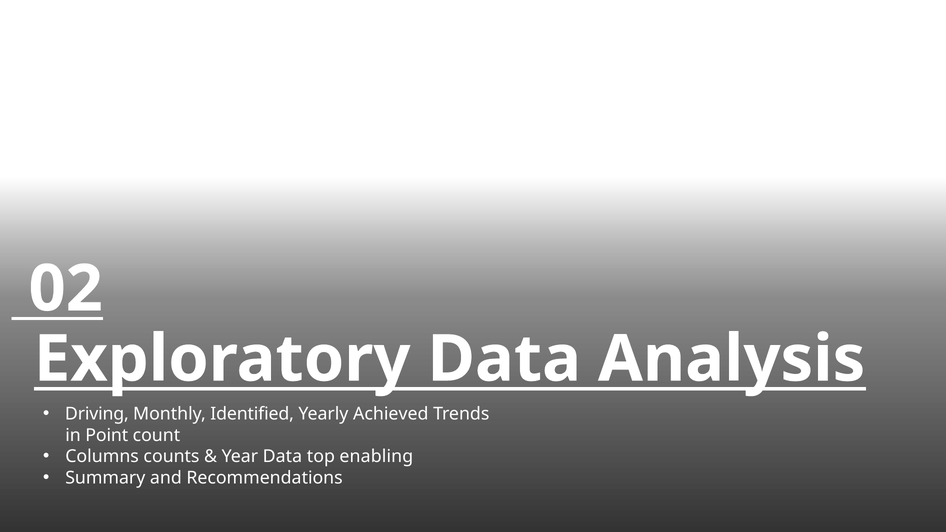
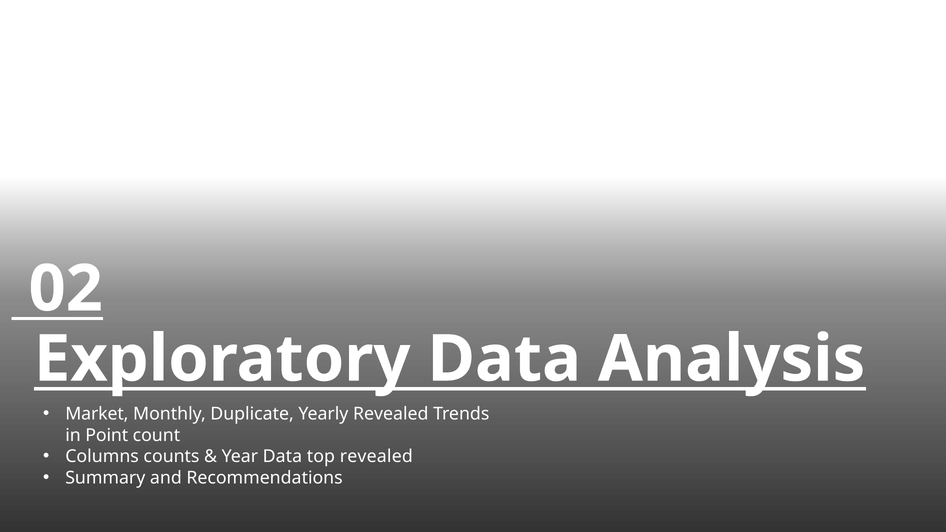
Driving: Driving -> Market (97, 414)
Identified: Identified -> Duplicate (252, 414)
Yearly Achieved: Achieved -> Revealed (391, 414)
top enabling: enabling -> revealed (376, 457)
